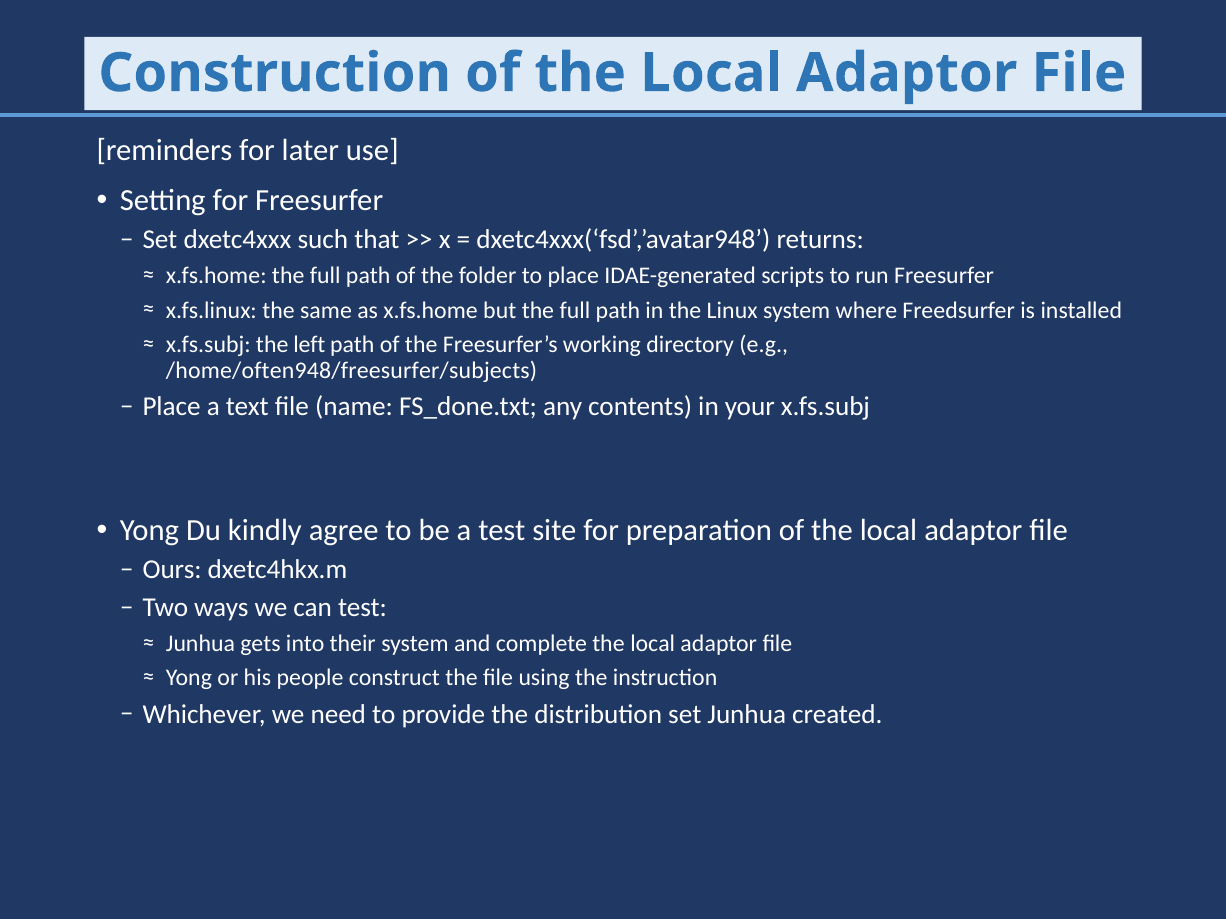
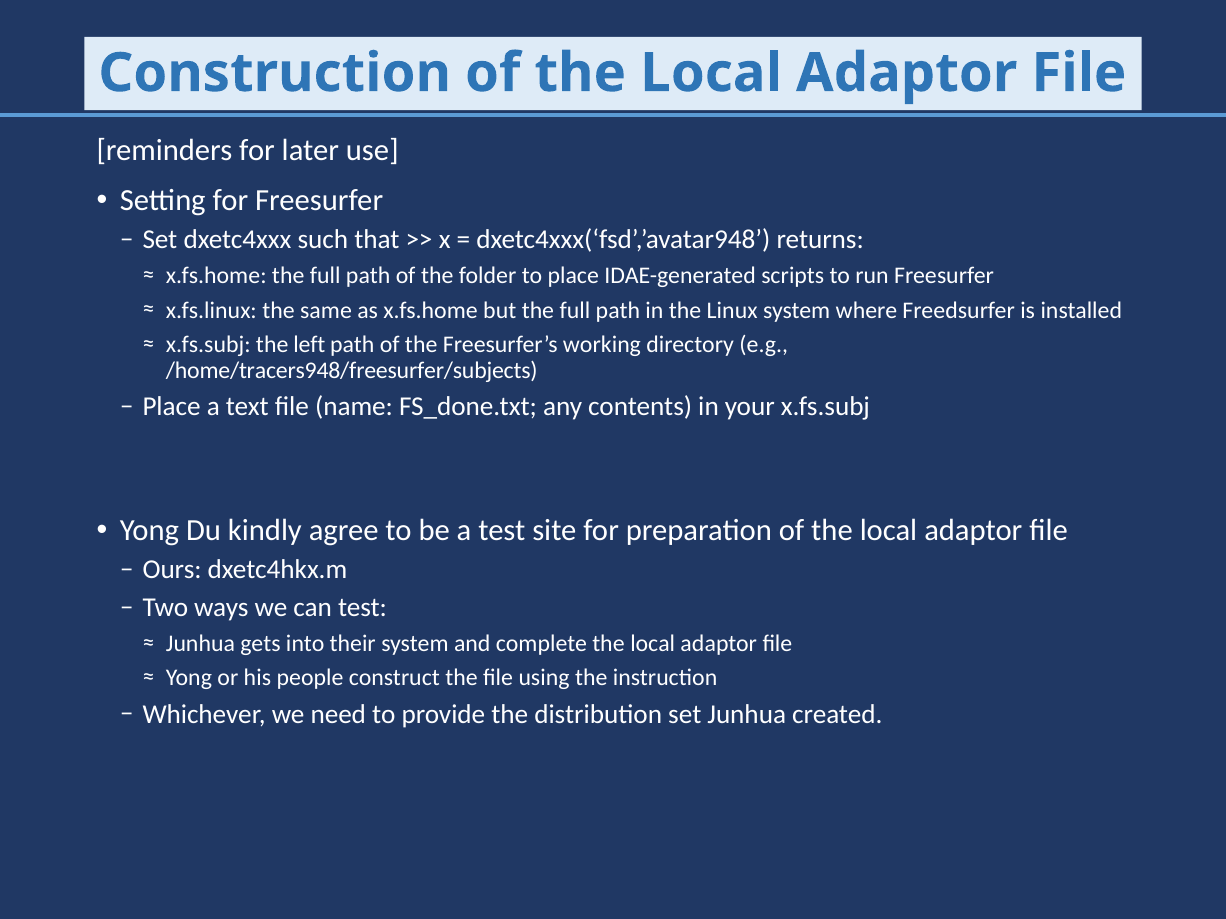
/home/often948/freesurfer/subjects: /home/often948/freesurfer/subjects -> /home/tracers948/freesurfer/subjects (352, 370)
